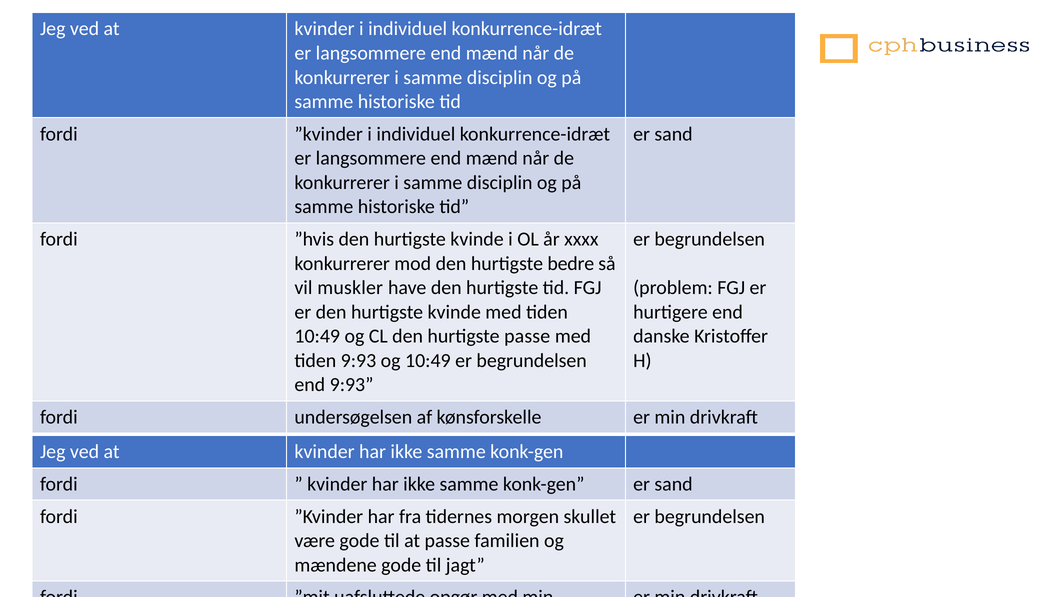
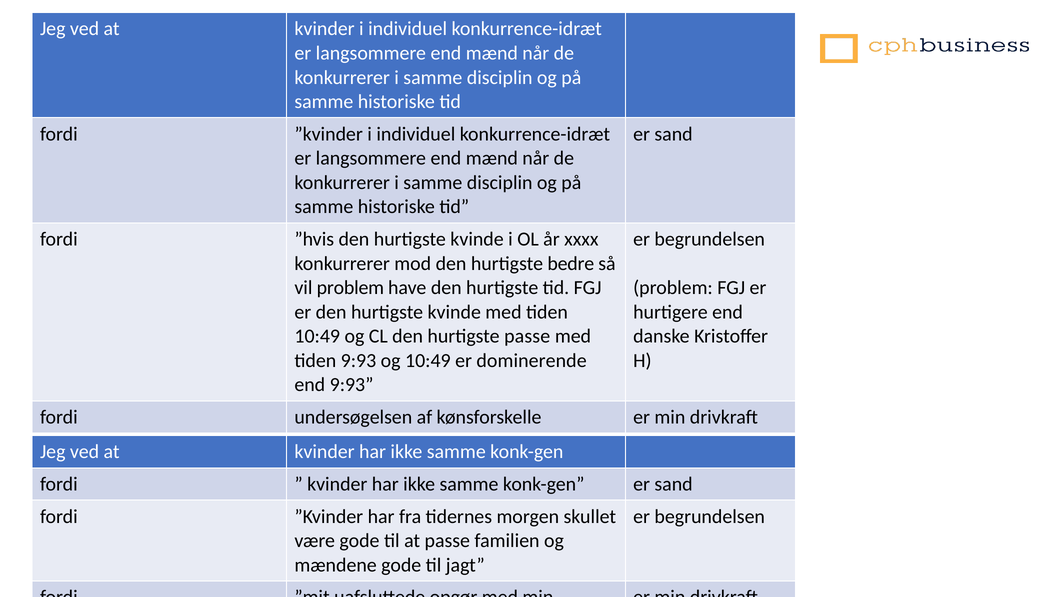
vil muskler: muskler -> problem (350, 288)
10:49 er begrundelsen: begrundelsen -> dominerende (532, 361)
